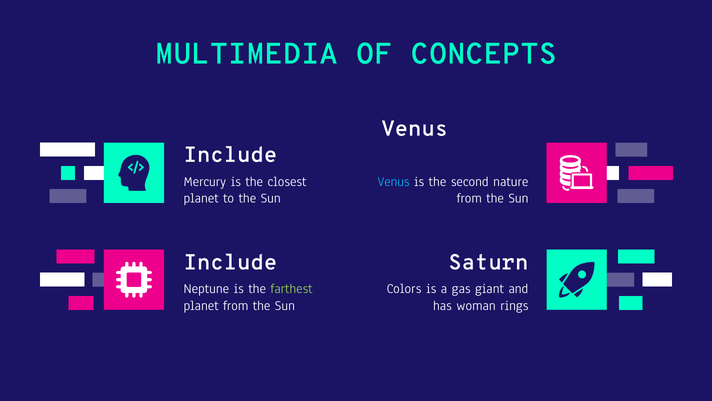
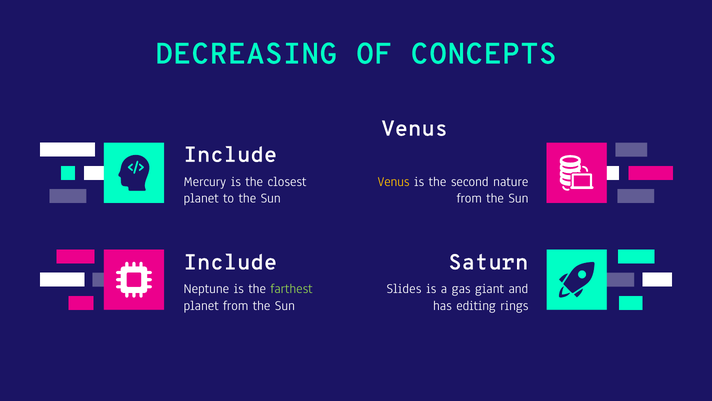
MULTIMEDIA: MULTIMEDIA -> DECREASING (246, 54)
Venus colour: light blue -> yellow (394, 181)
Colors: Colors -> Slides (404, 288)
woman: woman -> editing (476, 305)
